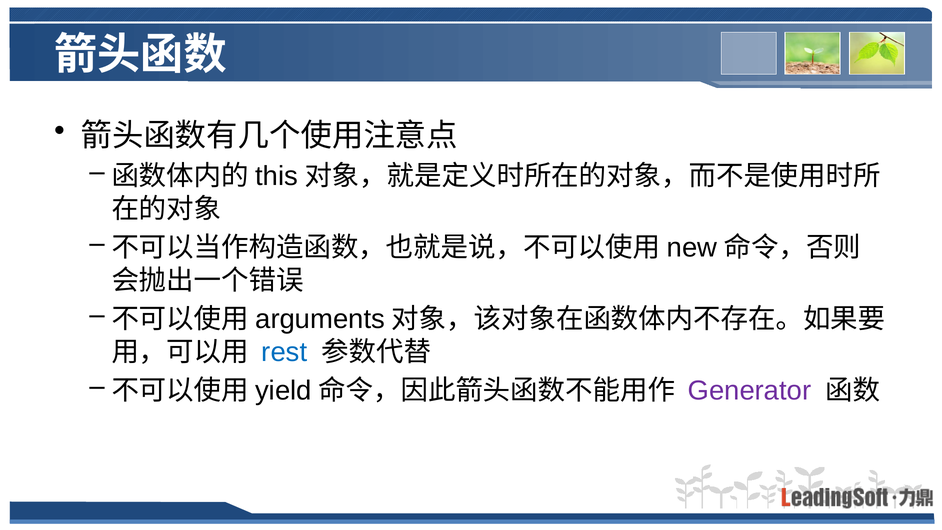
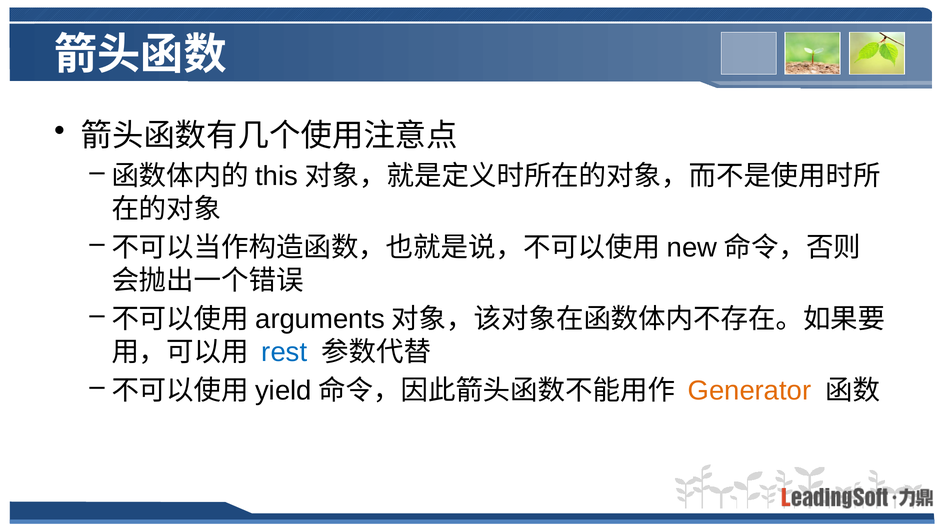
Generator colour: purple -> orange (749, 391)
